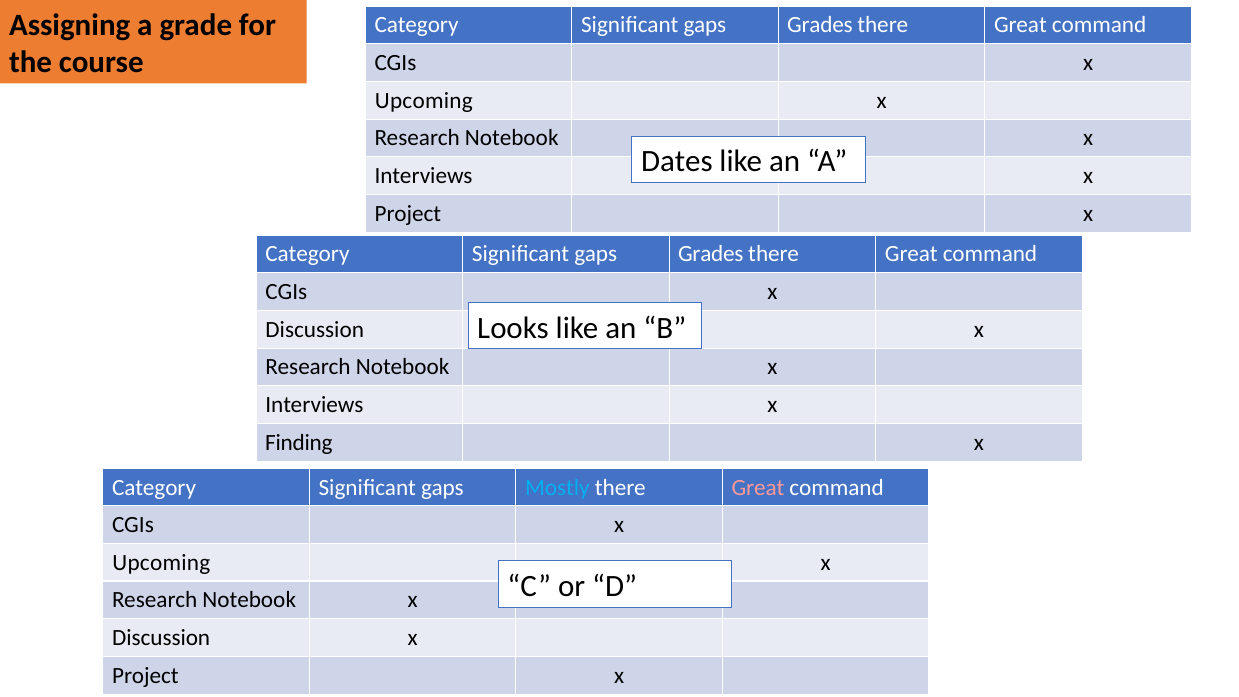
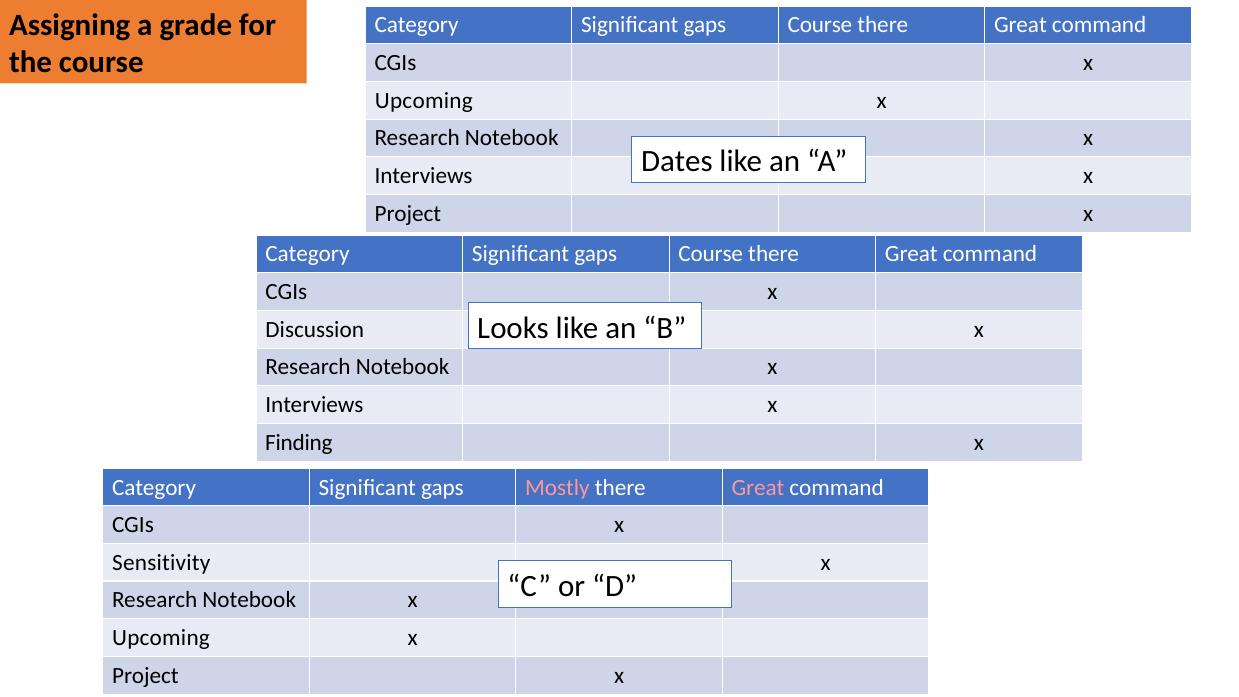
Grades: Grades -> Course (820, 25)
Grades: Grades -> Course (711, 254)
Mostly colour: light blue -> pink (557, 488)
Upcoming: Upcoming -> Sensitivity (161, 562)
Discussion: Discussion -> Upcoming (161, 638)
